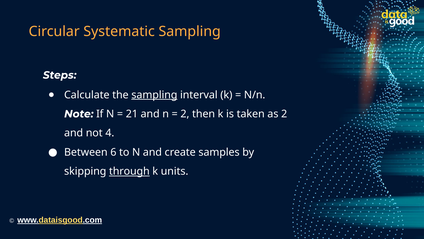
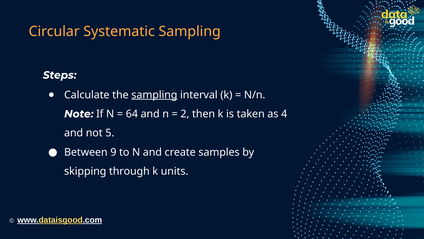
21: 21 -> 64 (132, 114)
as 2: 2 -> 4 (284, 114)
4: 4 -> 5 (110, 133)
6: 6 -> 9 (113, 152)
through underline: present -> none (129, 171)
